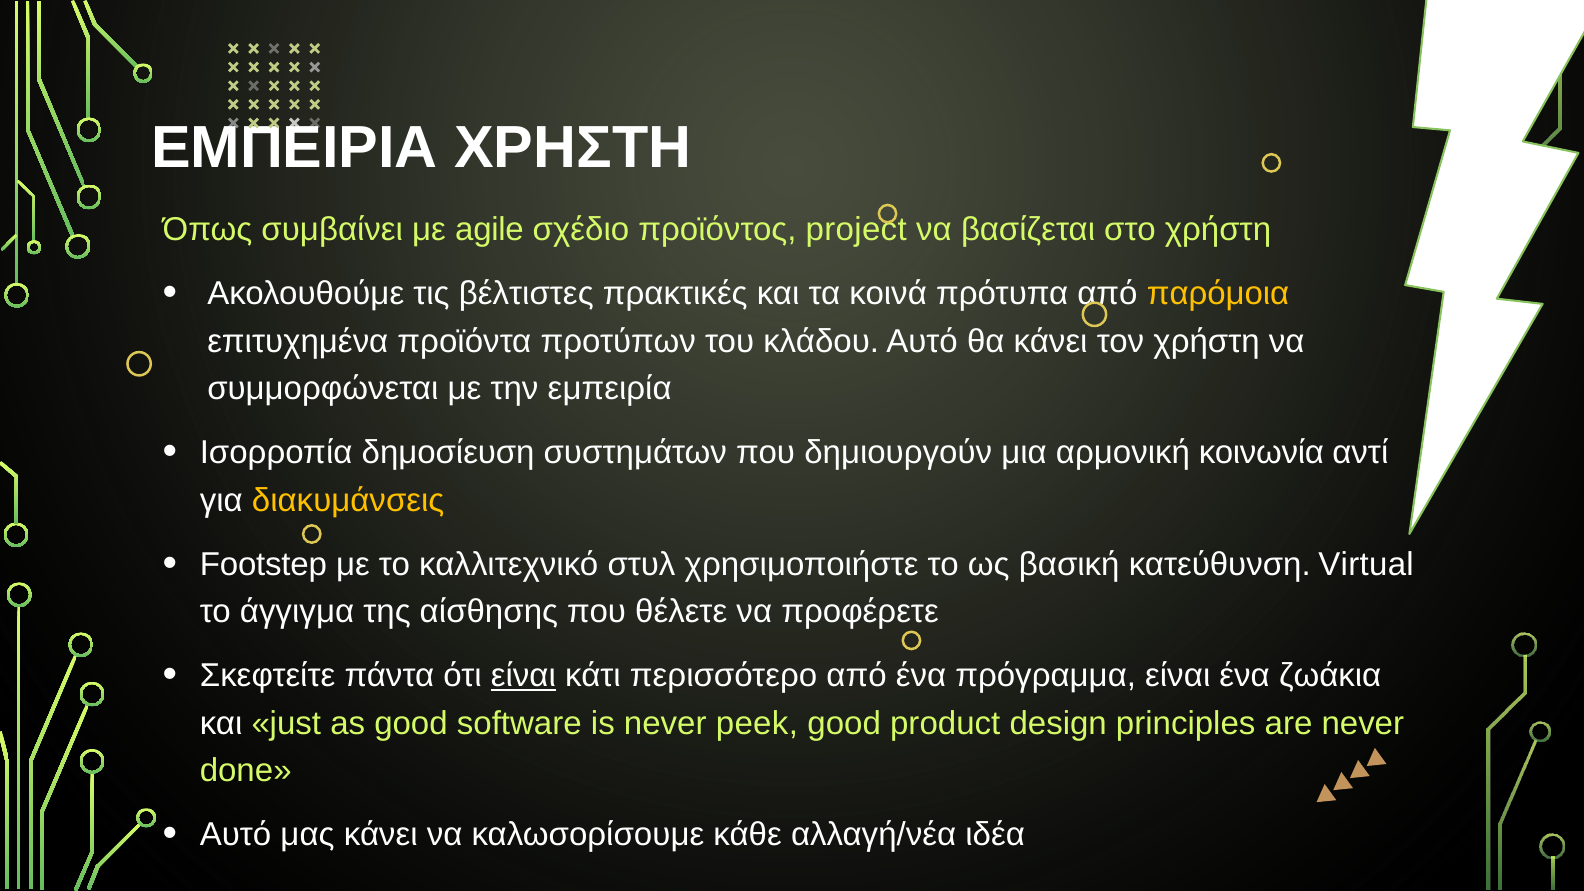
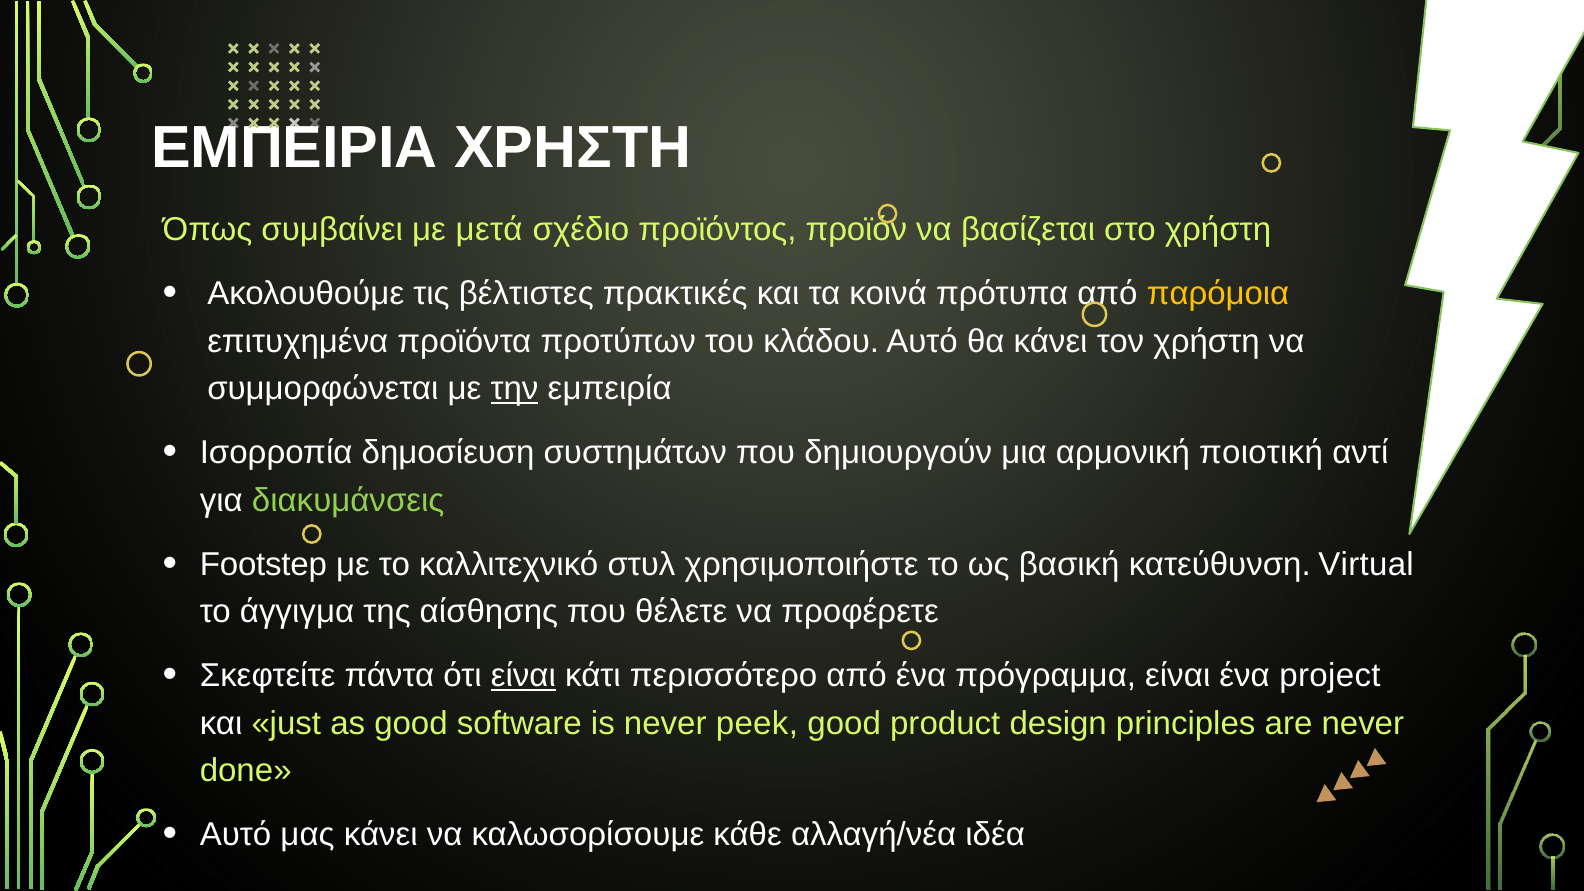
agile: agile -> μετά (489, 230)
project: project -> προϊόν (856, 230)
την underline: none -> present (515, 389)
κοινωνία: κοινωνία -> ποιοτική (1261, 453)
διακυμάνσεις colour: yellow -> light green (348, 500)
ζωάκια: ζωάκια -> project (1330, 676)
